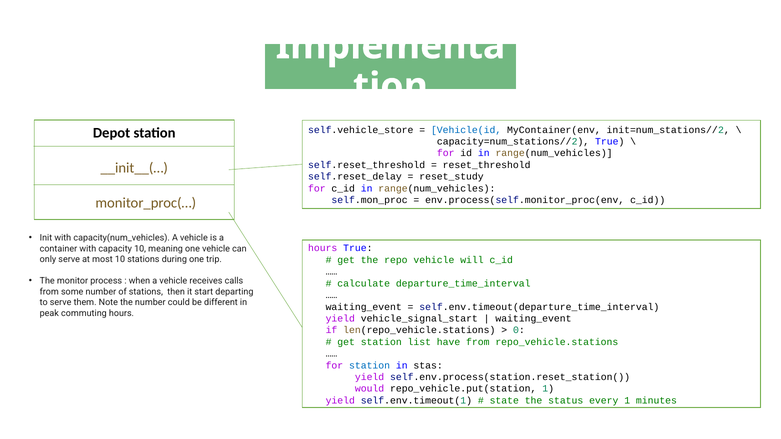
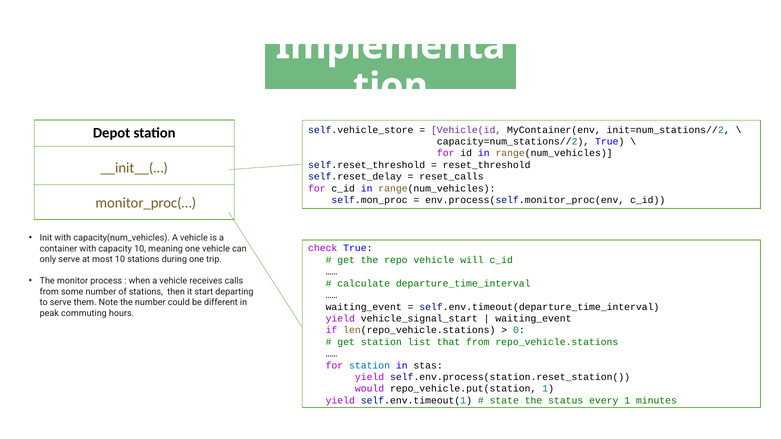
Vehicle(id colour: blue -> purple (466, 130)
reset_study: reset_study -> reset_calls (451, 177)
hours: hours -> check (323, 248)
have: have -> that (449, 342)
